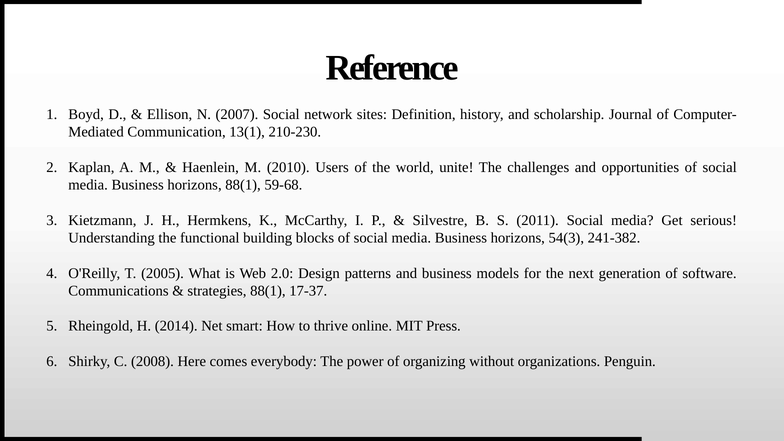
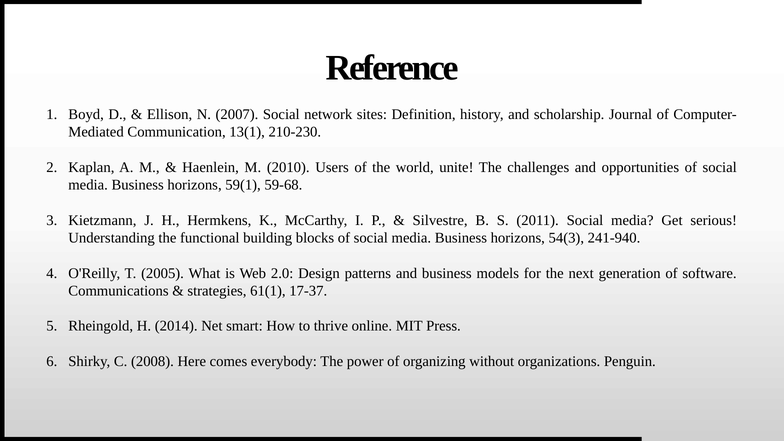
horizons 88(1: 88(1 -> 59(1 (243, 185)
241-382: 241-382 -> 241-940 (614, 238)
strategies 88(1: 88(1 -> 61(1 (268, 291)
